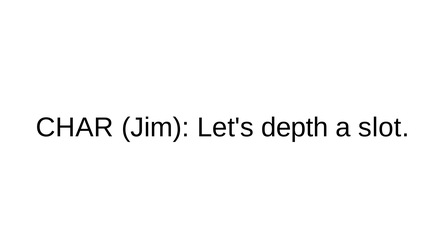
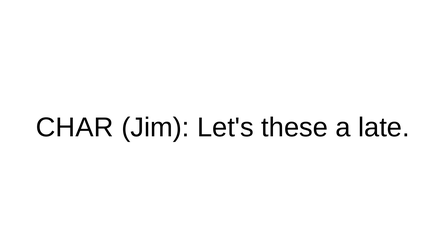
depth: depth -> these (295, 127)
slot: slot -> late (384, 127)
